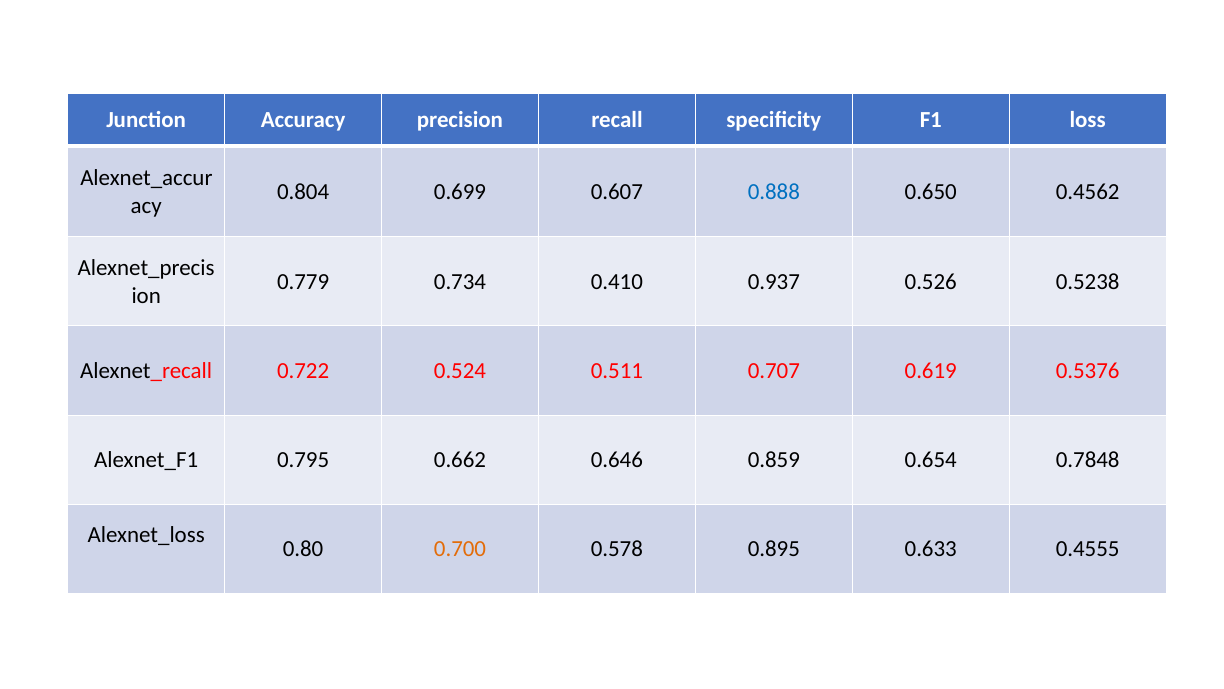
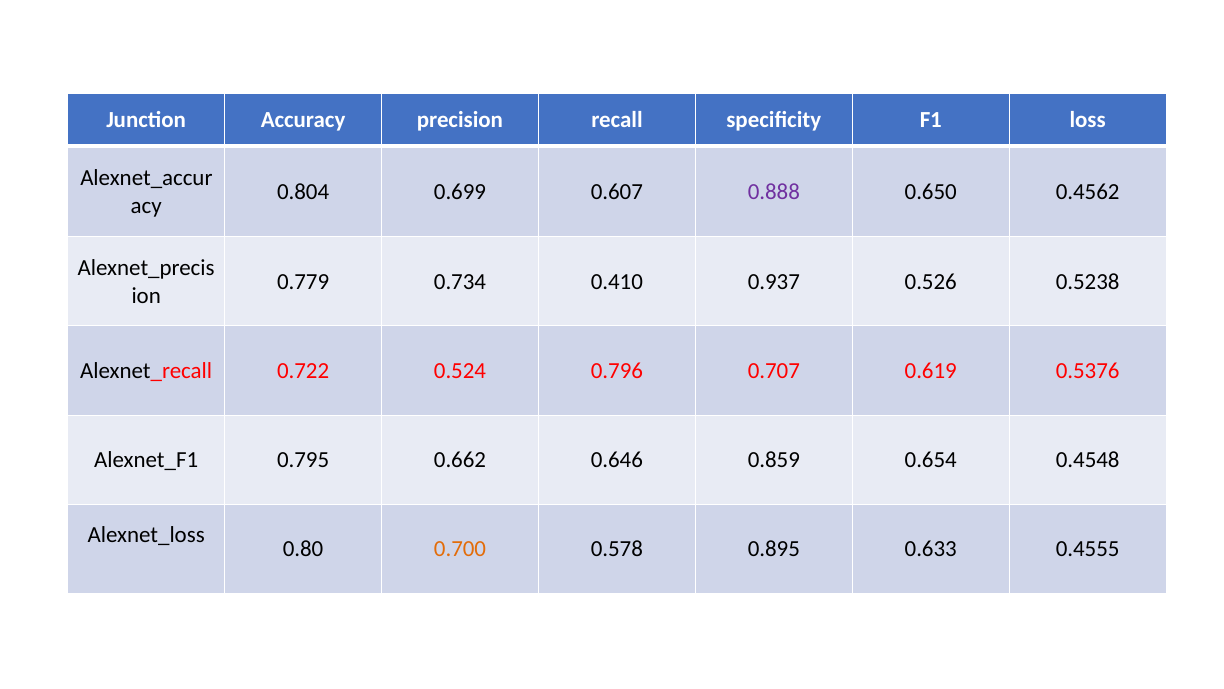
0.888 colour: blue -> purple (774, 192)
0.511: 0.511 -> 0.796 (617, 371)
0.7848: 0.7848 -> 0.4548 (1088, 460)
